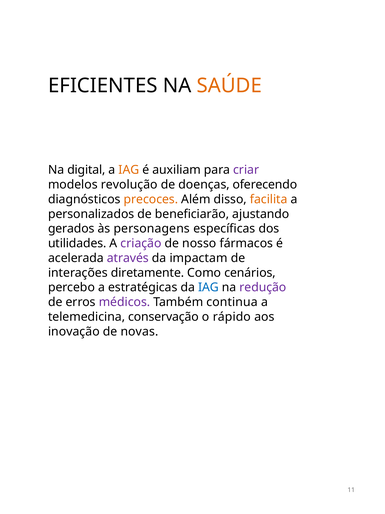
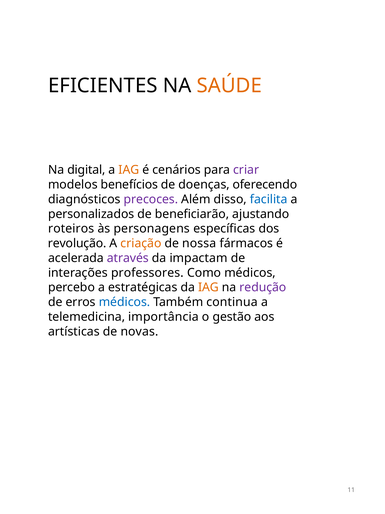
auxiliam: auxiliam -> cenários (177, 170)
revolução: revolução -> benefícios (129, 184)
precoces colour: orange -> purple (151, 199)
facilita colour: orange -> blue (269, 199)
gerados: gerados -> roteiros (71, 228)
utilidades: utilidades -> revolução (77, 243)
criação colour: purple -> orange (141, 243)
nosso: nosso -> nossa (199, 243)
diretamente: diretamente -> professores (147, 272)
Como cenários: cenários -> médicos (250, 272)
IAG colour: blue -> orange (208, 287)
médicos colour: purple -> blue (124, 302)
conservação: conservação -> importância (163, 316)
rápido: rápido -> gestão (232, 316)
inovação: inovação -> artísticas (74, 331)
